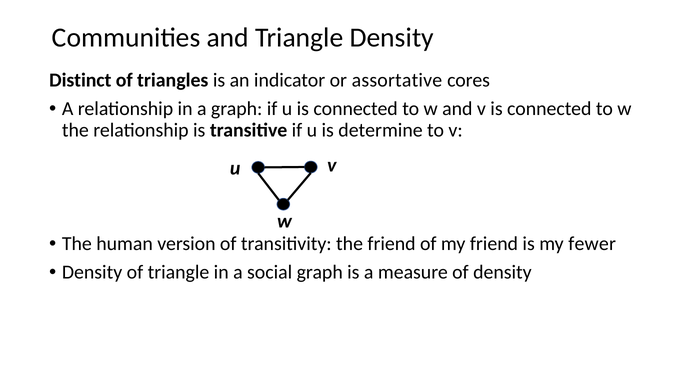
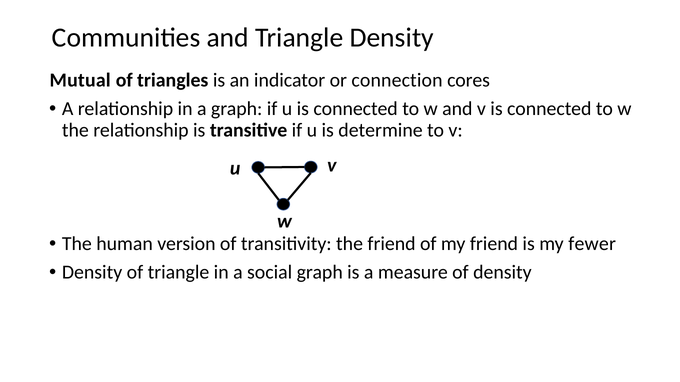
Distinct: Distinct -> Mutual (80, 81)
assortative: assortative -> connection (397, 81)
